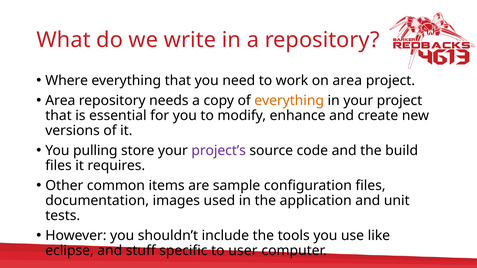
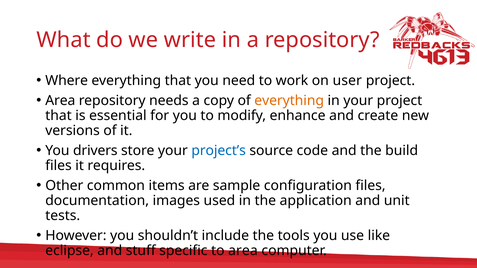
on area: area -> user (347, 81)
pulling: pulling -> drivers (95, 151)
project’s colour: purple -> blue (219, 151)
to user: user -> area (243, 251)
